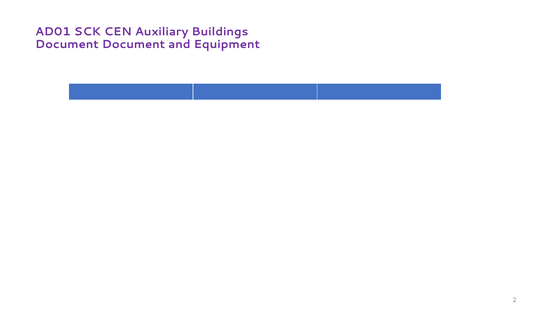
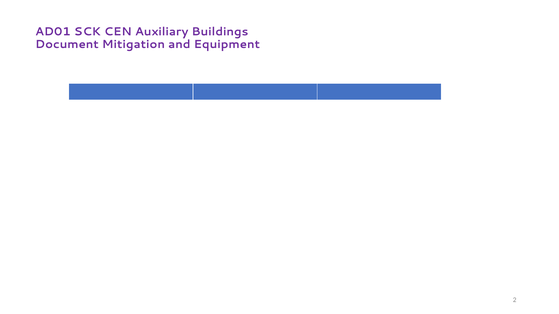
Document Document: Document -> Mitigation (133, 44)
